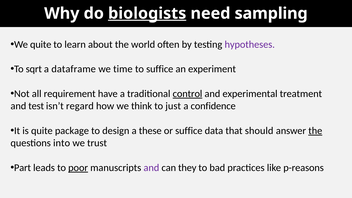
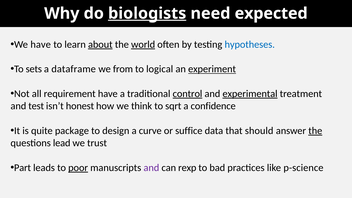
sampling: sampling -> expected (271, 13)
We quite: quite -> have (41, 44)
about underline: none -> present (100, 44)
world underline: none -> present (143, 44)
hypotheses colour: purple -> blue (250, 44)
sqrt: sqrt -> sets (34, 69)
time: time -> from (123, 69)
to suffice: suffice -> logical (160, 69)
experiment underline: none -> present (212, 69)
experimental underline: none -> present (250, 94)
regard: regard -> honest (80, 106)
just: just -> sqrt (173, 106)
these: these -> curve (150, 131)
into: into -> lead (62, 143)
they: they -> rexp (187, 168)
p-reasons: p-reasons -> p-science (303, 168)
